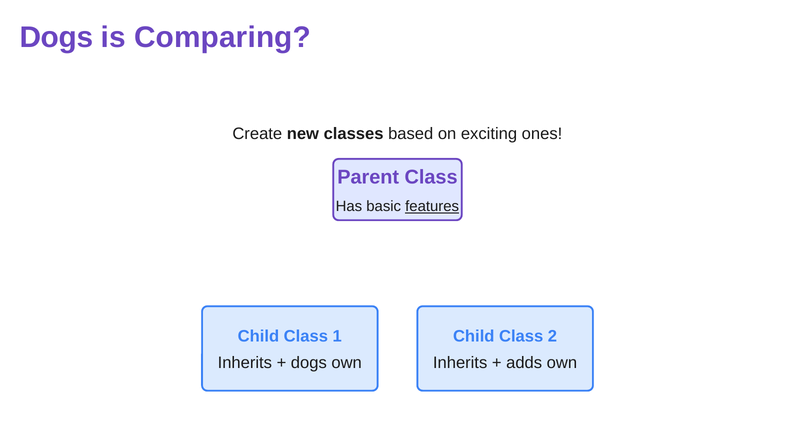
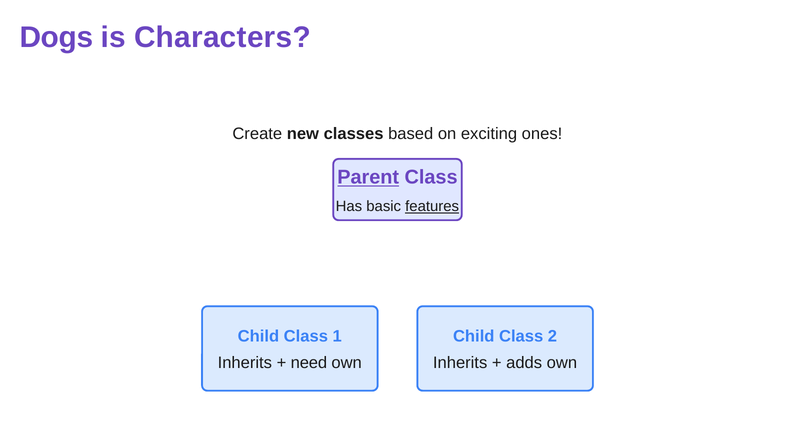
Comparing: Comparing -> Characters (222, 37)
Parent underline: none -> present (368, 177)
dogs: dogs -> need (309, 363)
